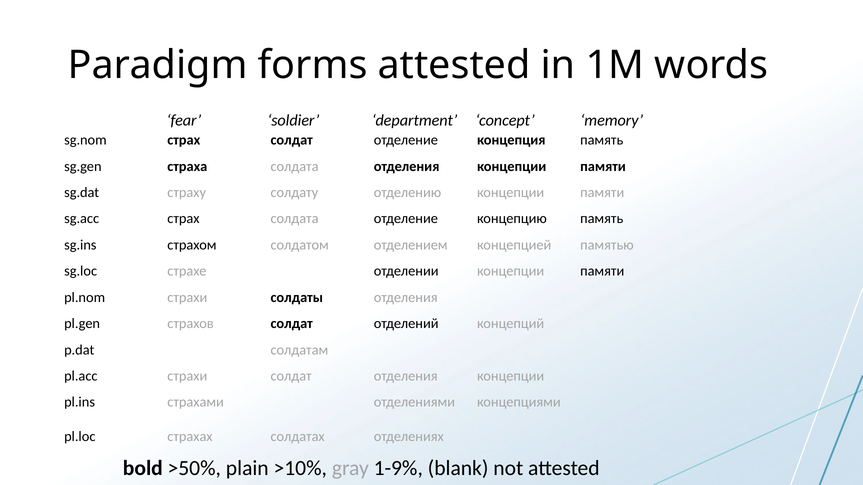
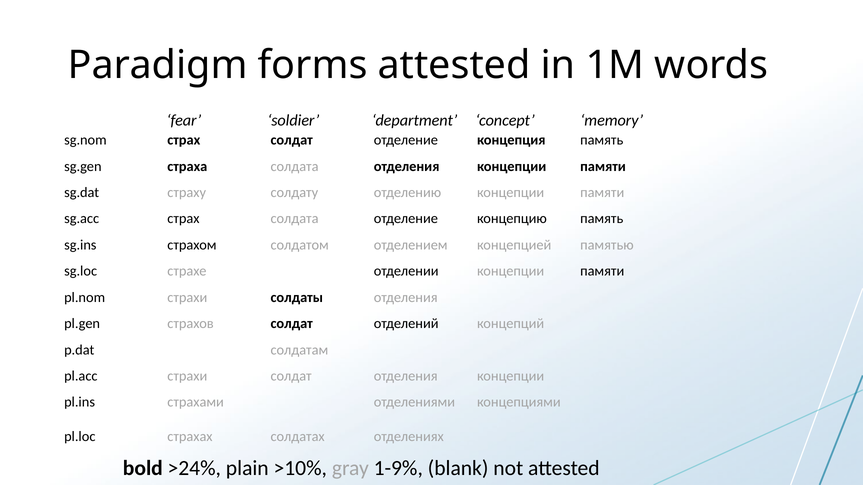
>50%: >50% -> >24% (194, 469)
